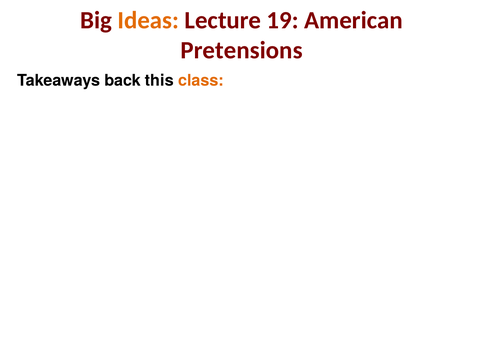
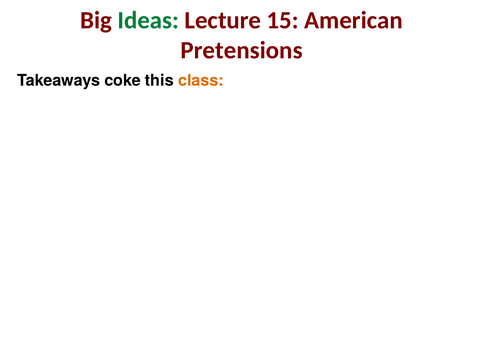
Ideas colour: orange -> green (148, 20)
19: 19 -> 15 (283, 20)
back: back -> coke (123, 80)
